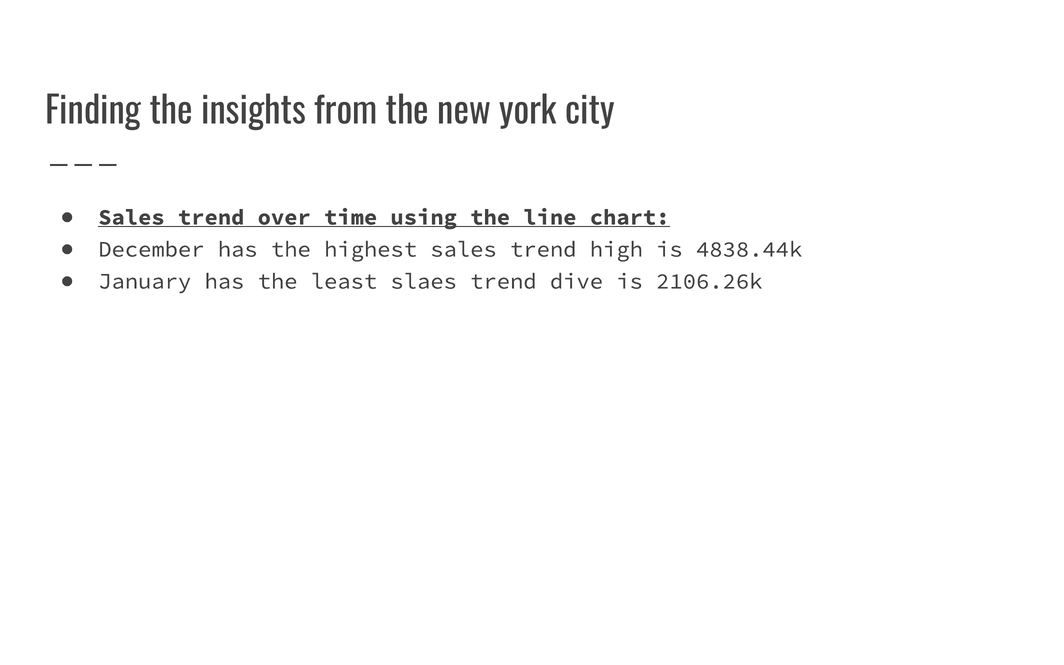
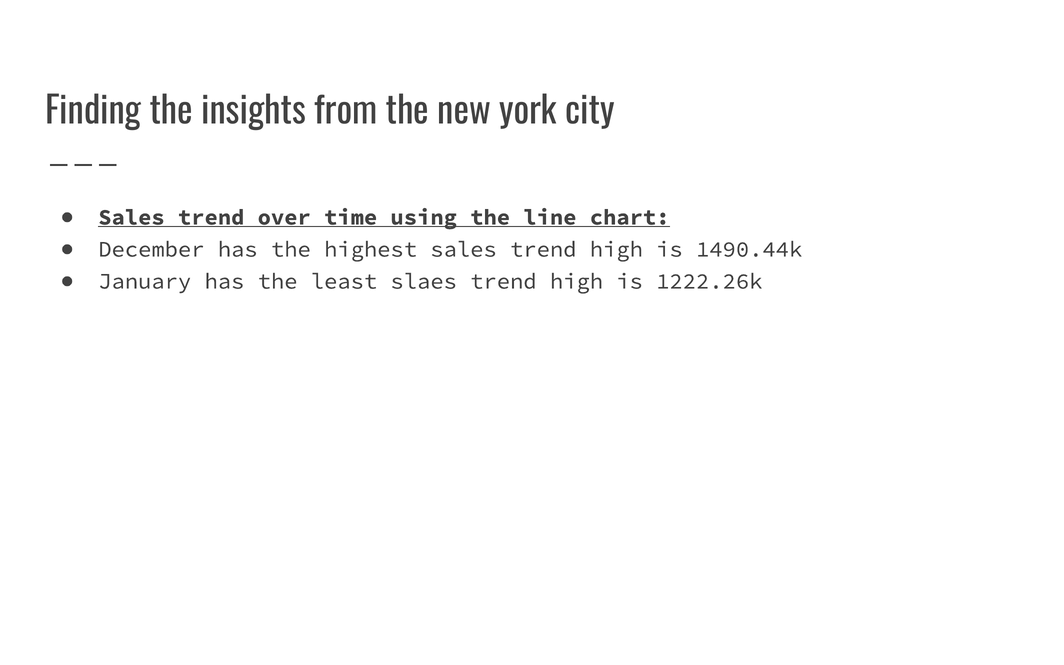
4838.44k: 4838.44k -> 1490.44k (749, 249)
slaes trend dive: dive -> high (576, 281)
2106.26k: 2106.26k -> 1222.26k (709, 281)
